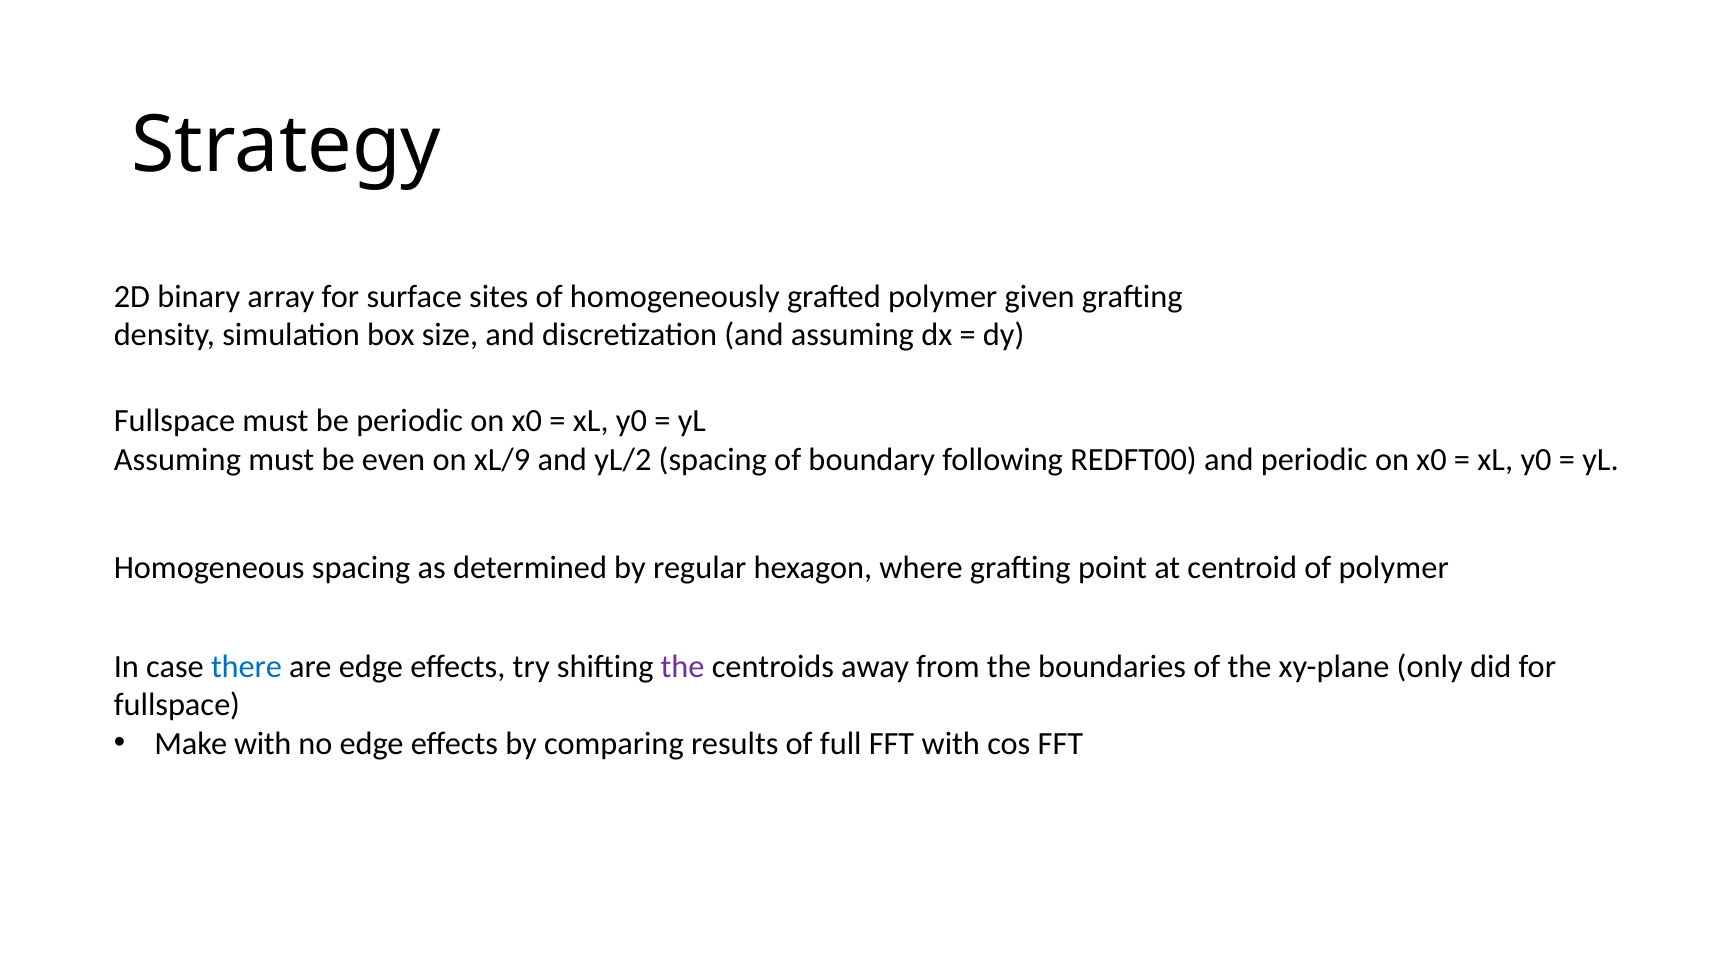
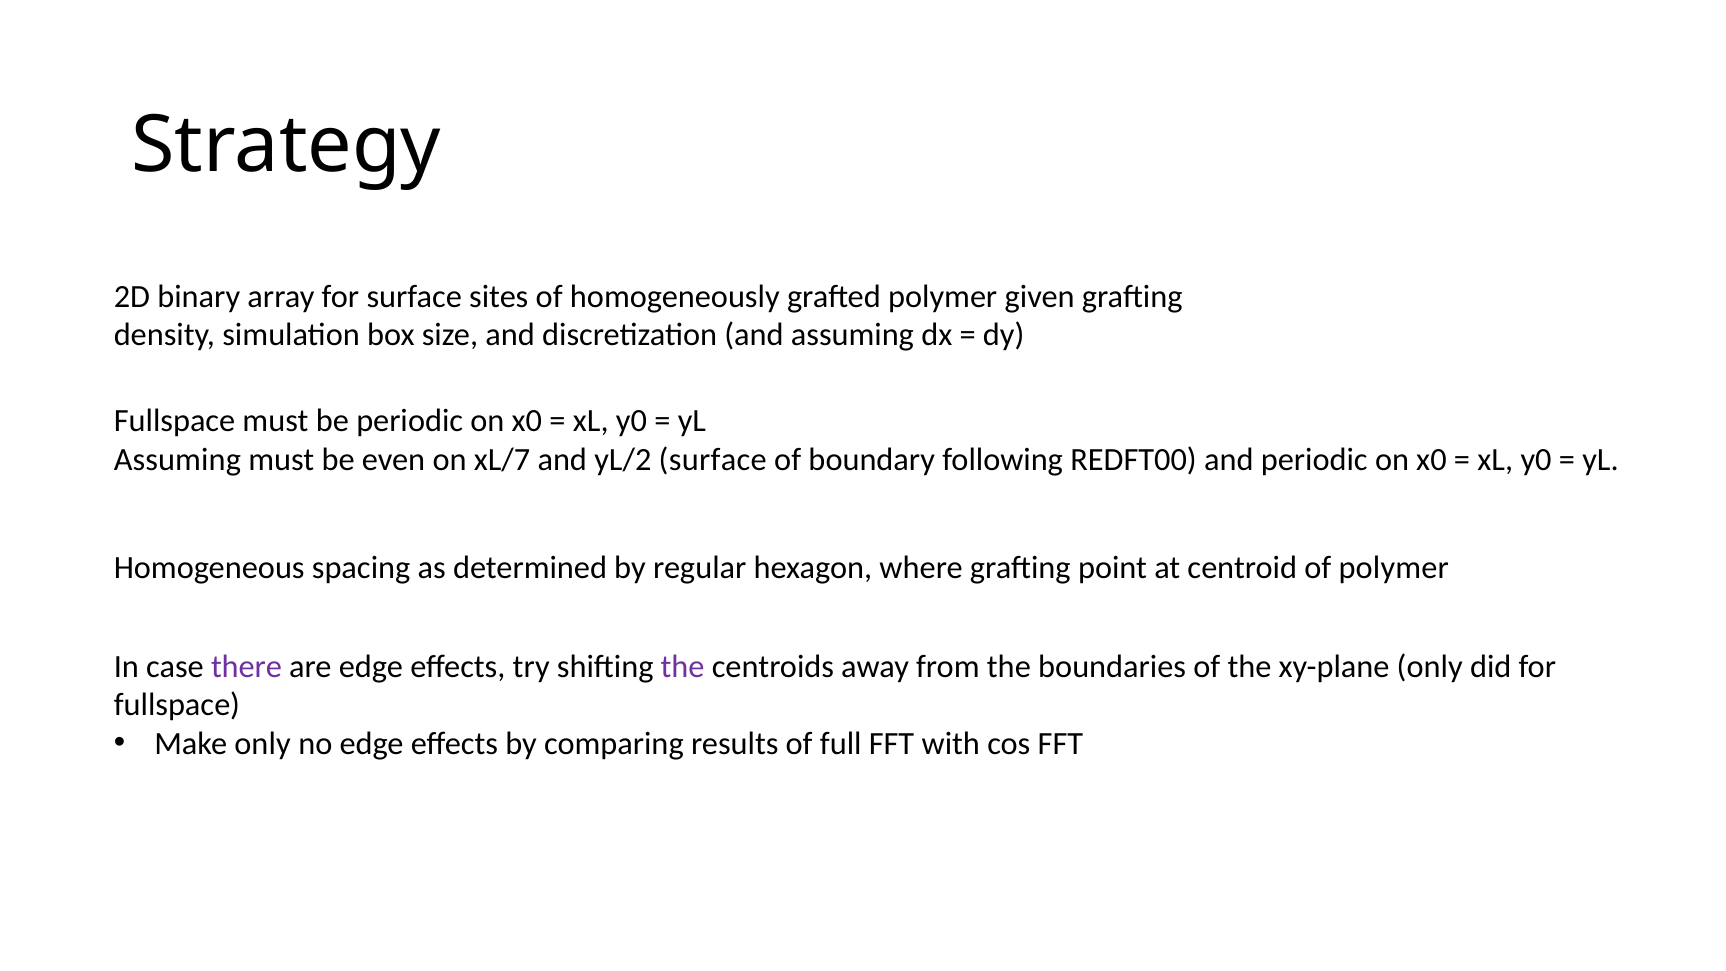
xL/9: xL/9 -> xL/7 (502, 460)
yL/2 spacing: spacing -> surface (713, 460)
there colour: blue -> purple (246, 666)
Make with: with -> only (263, 744)
